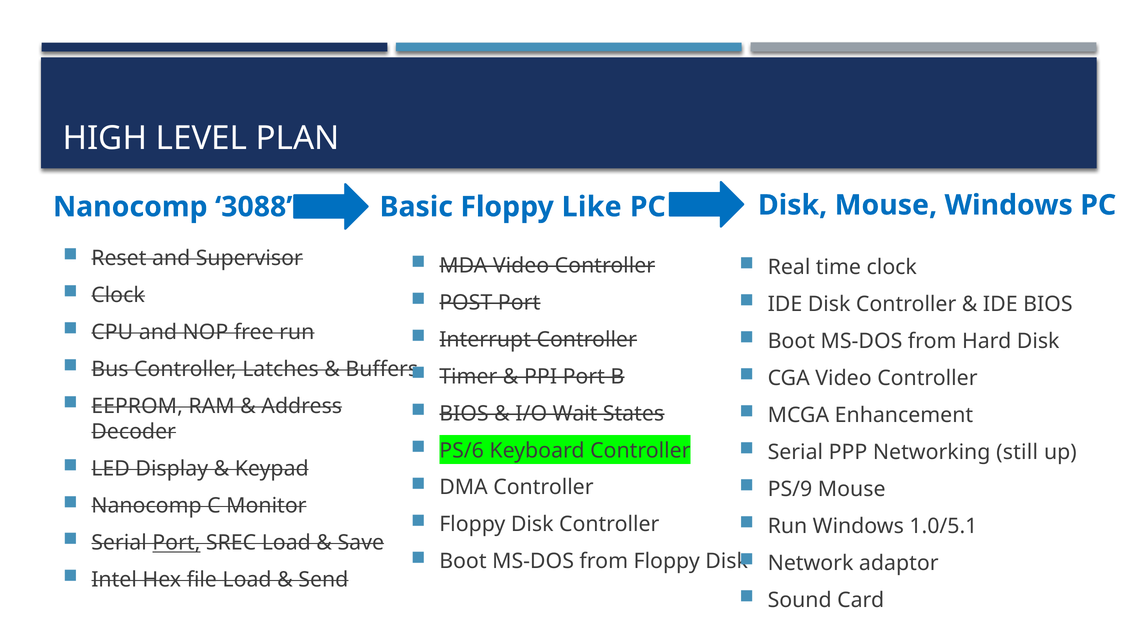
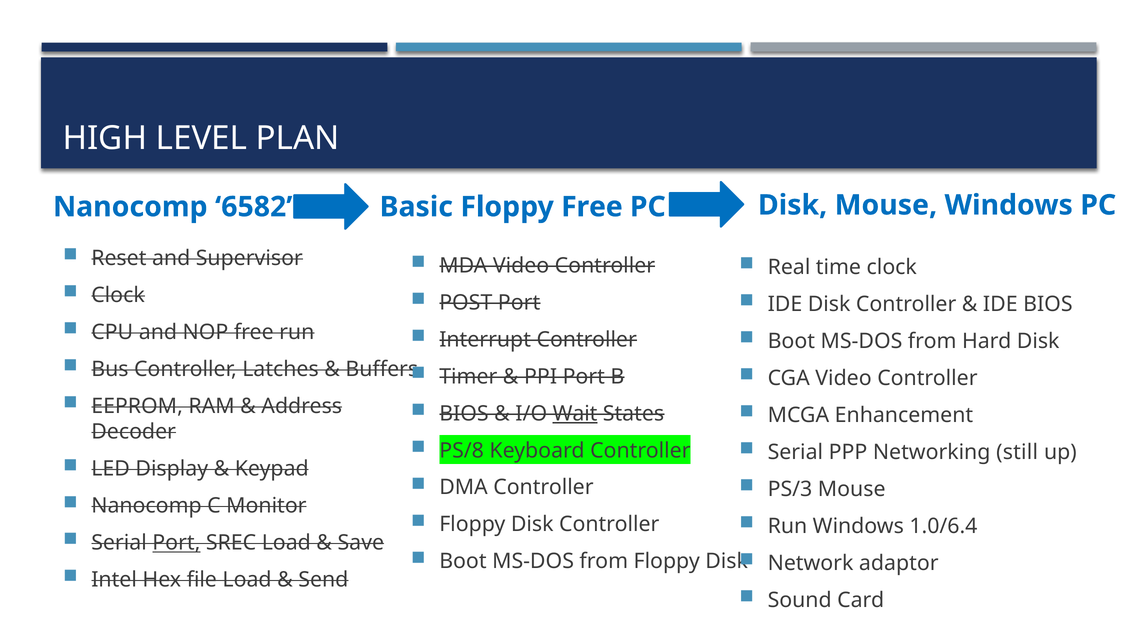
3088: 3088 -> 6582 (254, 207)
Floppy Like: Like -> Free (592, 207)
Wait underline: none -> present (575, 414)
PS/6: PS/6 -> PS/8 (462, 451)
PS/9: PS/9 -> PS/3 (790, 489)
1.0/5.1: 1.0/5.1 -> 1.0/6.4 (943, 526)
